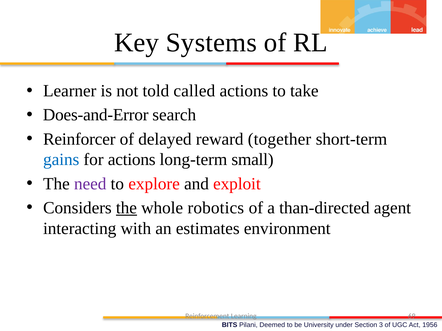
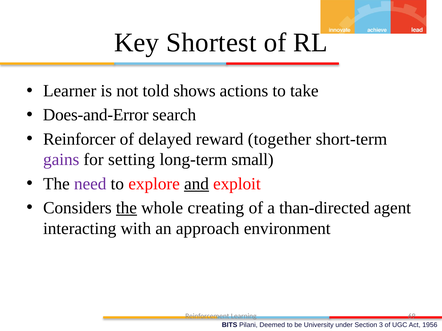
Systems: Systems -> Shortest (211, 43)
called: called -> shows (194, 91)
gains colour: blue -> purple (61, 160)
for actions: actions -> setting (132, 160)
and underline: none -> present (197, 184)
robotics: robotics -> creating (216, 208)
estimates: estimates -> approach (208, 229)
